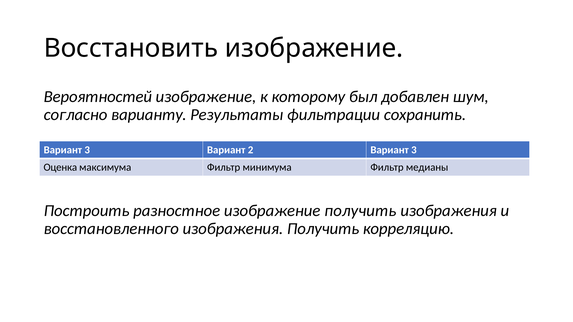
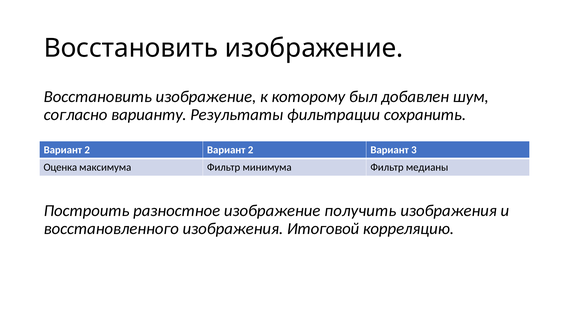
Вероятностей: Вероятностей -> Восстановить (98, 97)
3: 3 -> 2 (87, 150)
изображения Получить: Получить -> Итоговой (323, 229)
